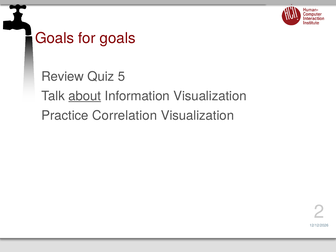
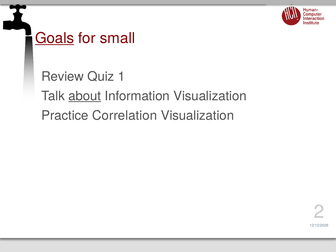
Goals underline: none -> present (55, 38)
for goals: goals -> small (118, 38)
5: 5 -> 1 (121, 77)
